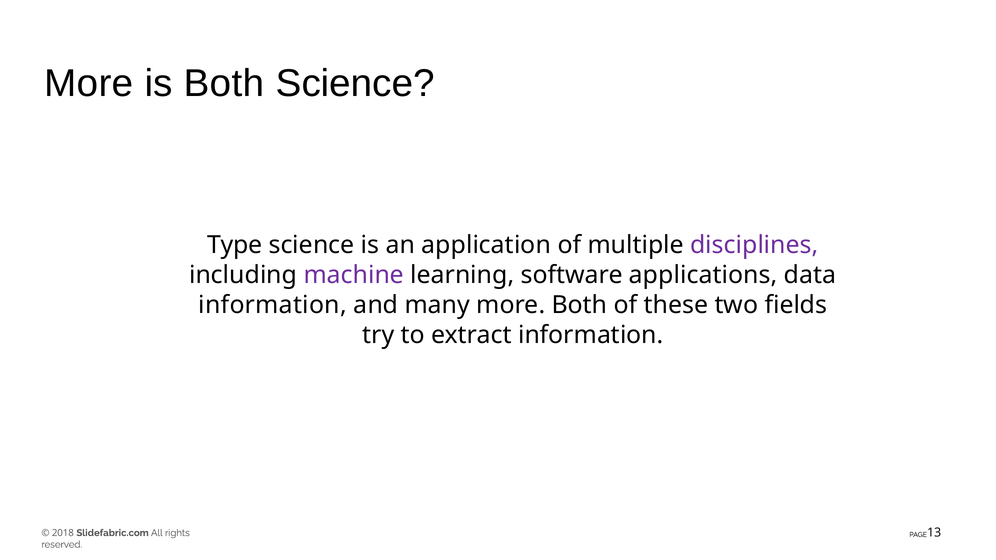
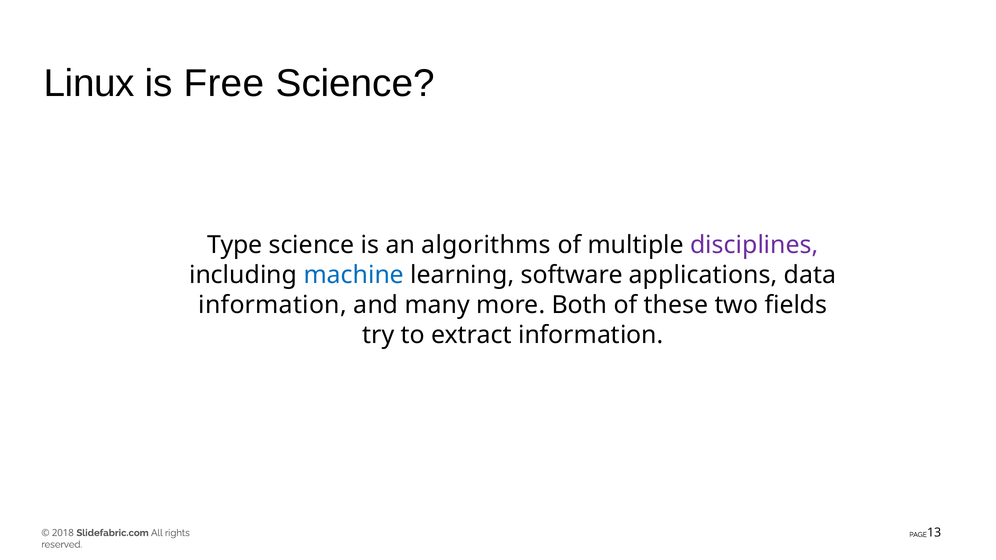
More: More -> Linux (89, 83)
is Both: Both -> Free (224, 83)
application: application -> algorithms (486, 245)
machine colour: purple -> blue (354, 275)
